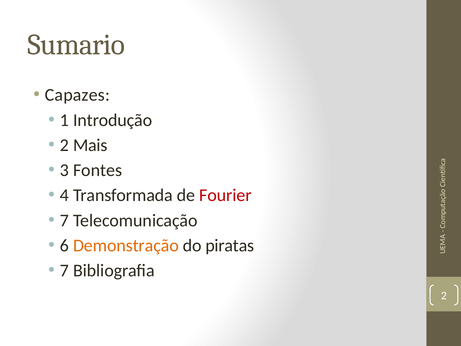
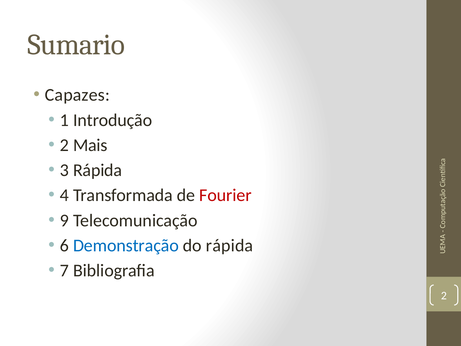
3 Fontes: Fontes -> Rápida (98, 170)
7: 7 -> 9 (64, 220)
Demonstração colour: orange -> blue (126, 245)
do piratas: piratas -> rápida (230, 245)
